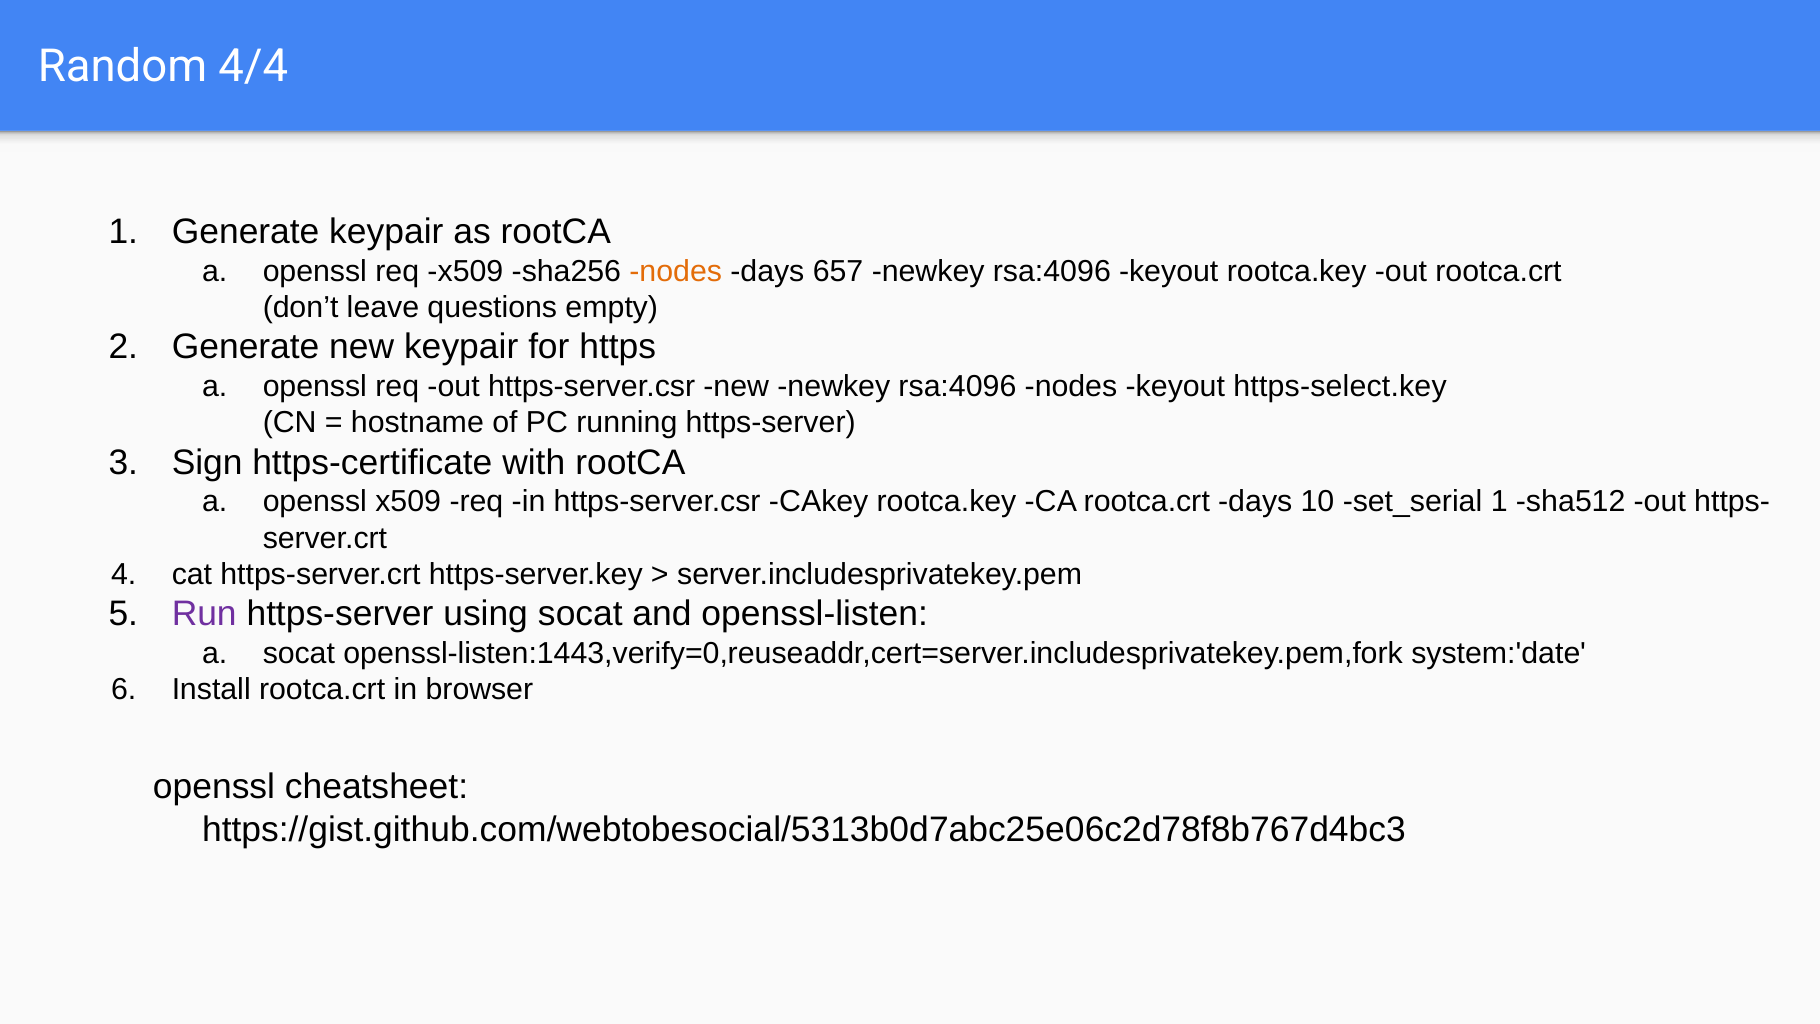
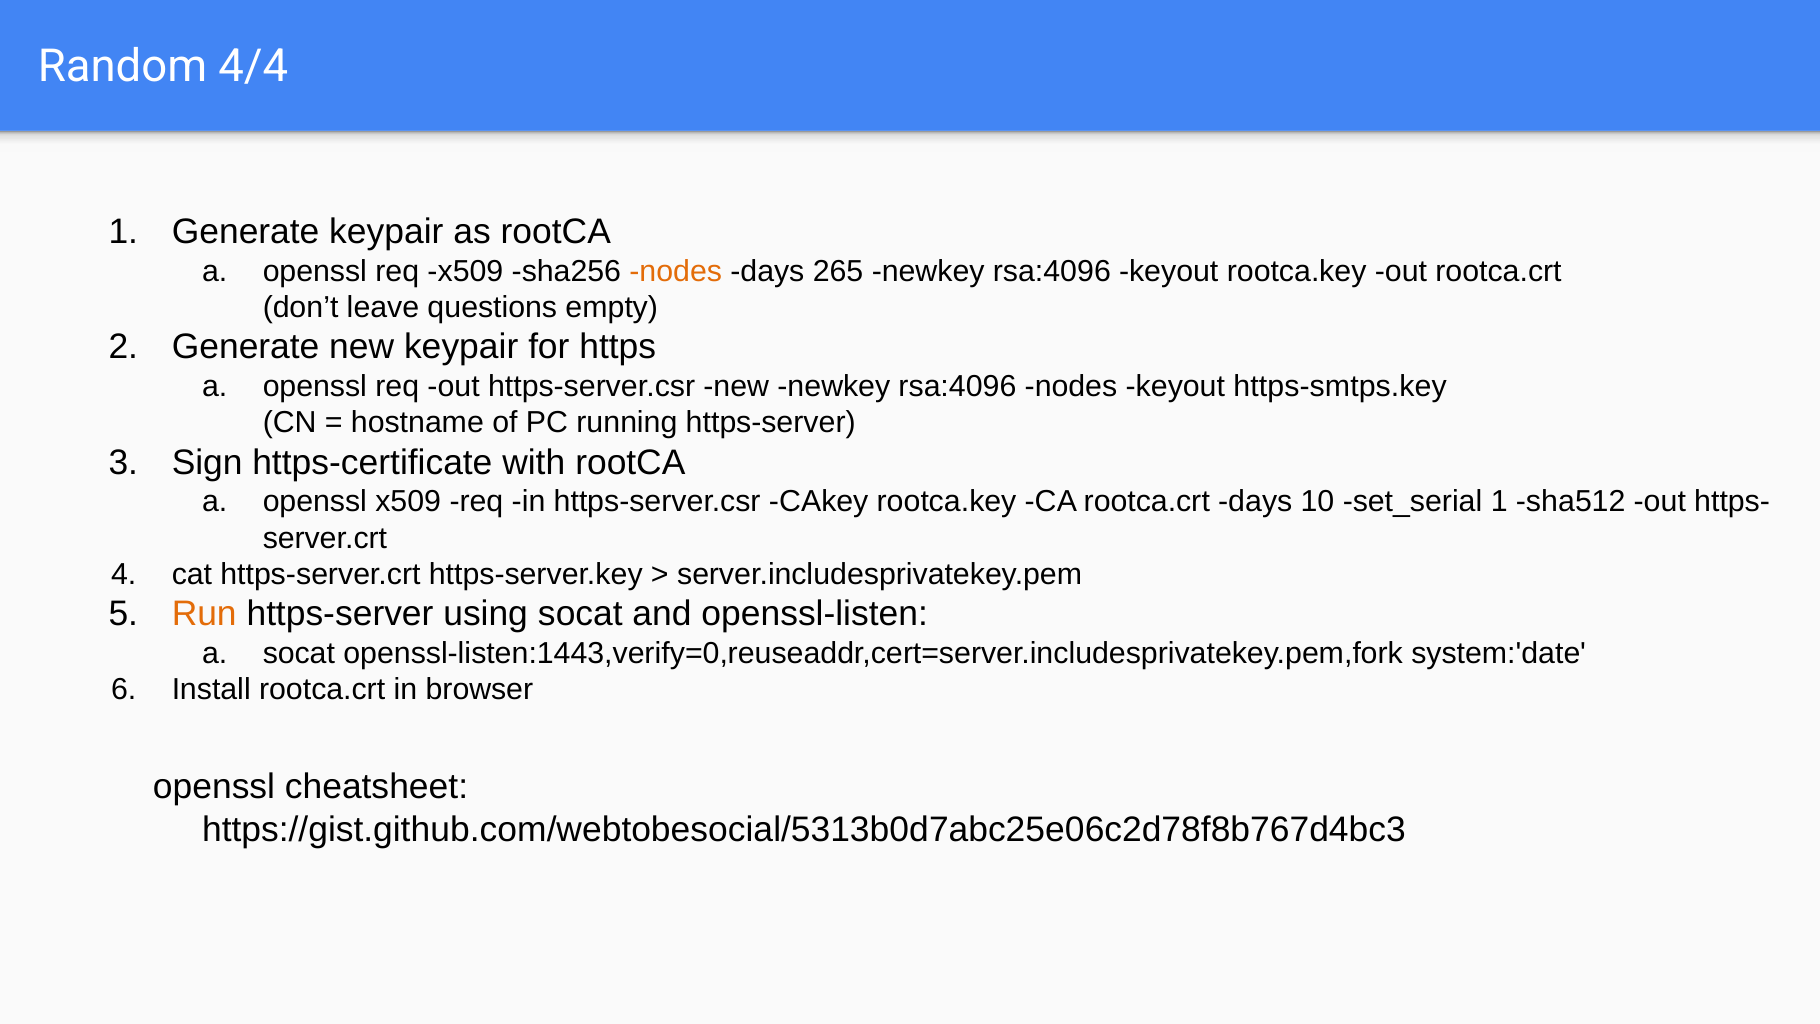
657: 657 -> 265 (838, 271)
https-select.key: https-select.key -> https-smtps.key (1340, 386)
Run colour: purple -> orange (204, 614)
